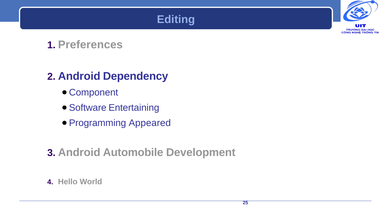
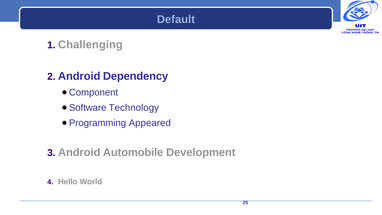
Editing: Editing -> Default (176, 19)
Preferences: Preferences -> Challenging (90, 45)
Entertaining: Entertaining -> Technology (134, 108)
